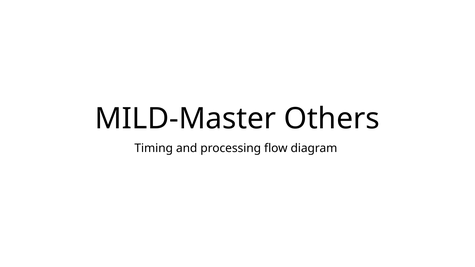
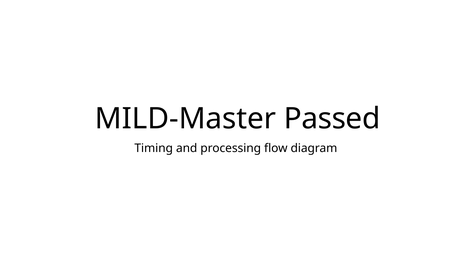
Others: Others -> Passed (332, 119)
